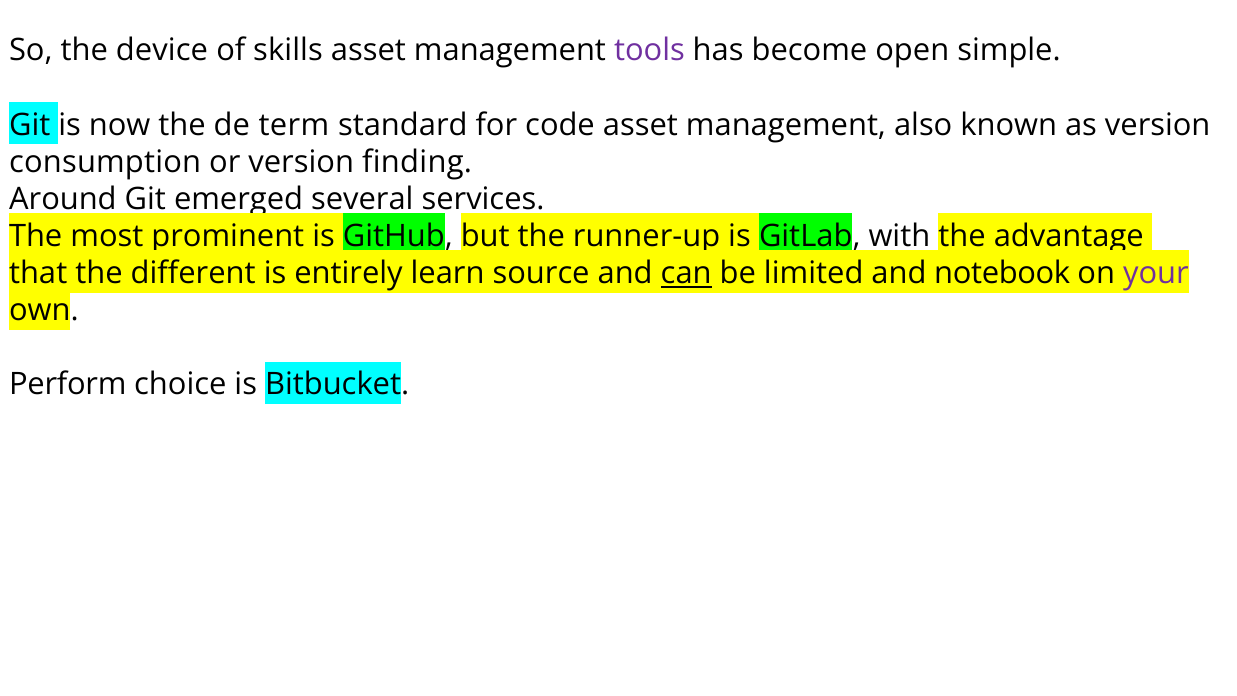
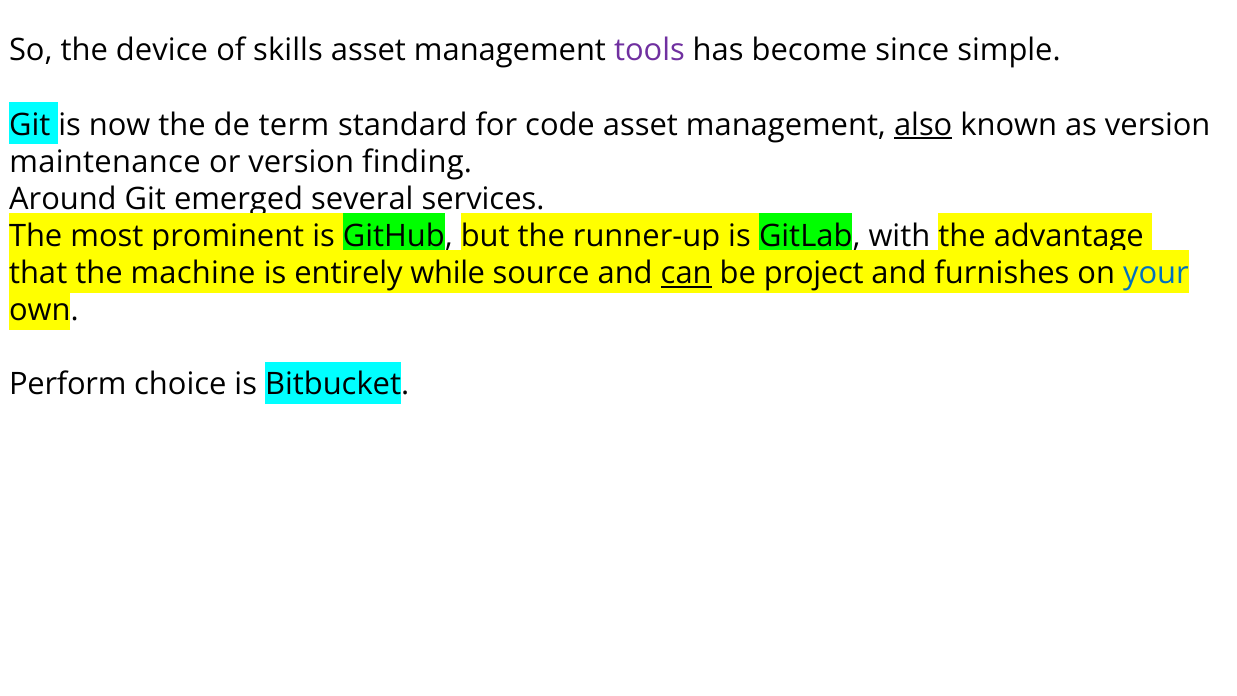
open: open -> since (912, 51)
also underline: none -> present (923, 125)
consumption: consumption -> maintenance (105, 162)
different: different -> machine (193, 273)
learn: learn -> while (448, 273)
limited: limited -> project (814, 273)
notebook: notebook -> furnishes (1002, 273)
your colour: purple -> blue (1156, 273)
